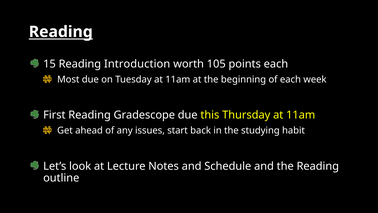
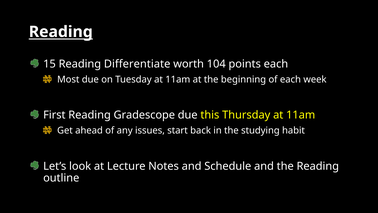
Introduction: Introduction -> Differentiate (137, 64)
105: 105 -> 104 (216, 64)
